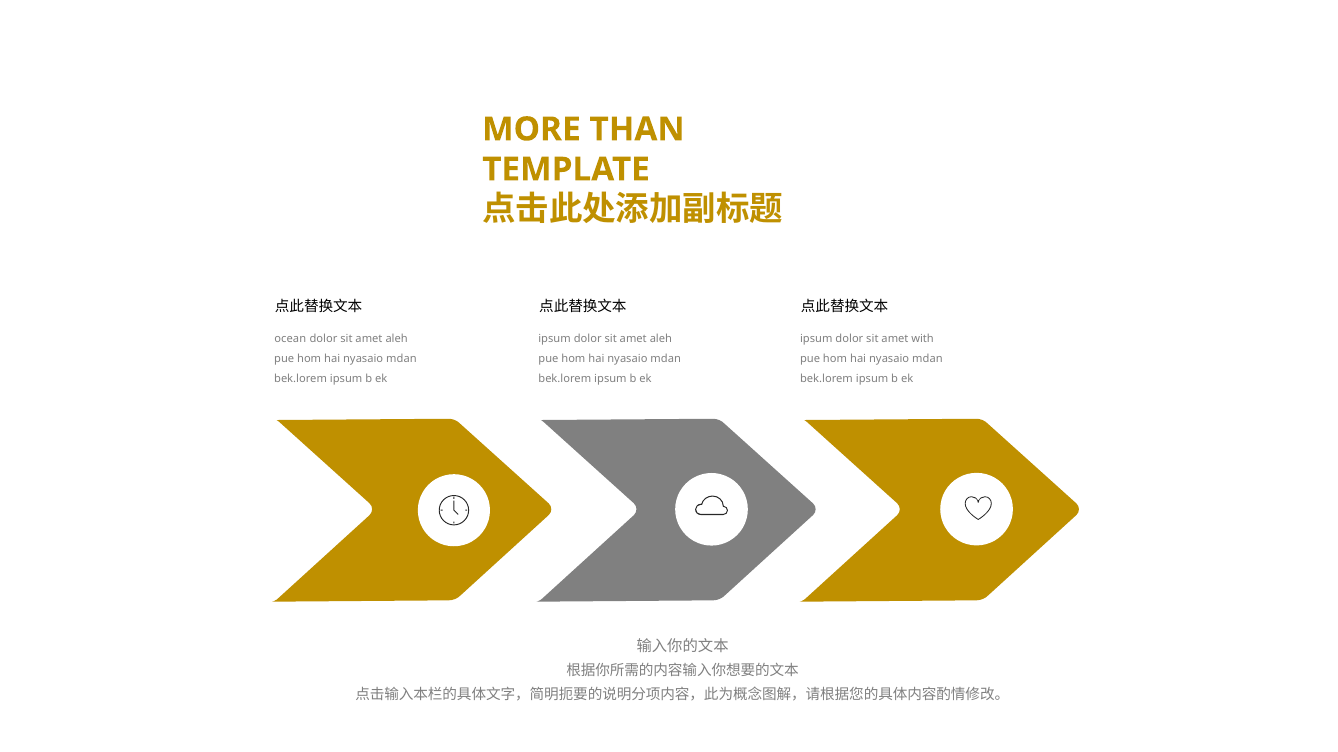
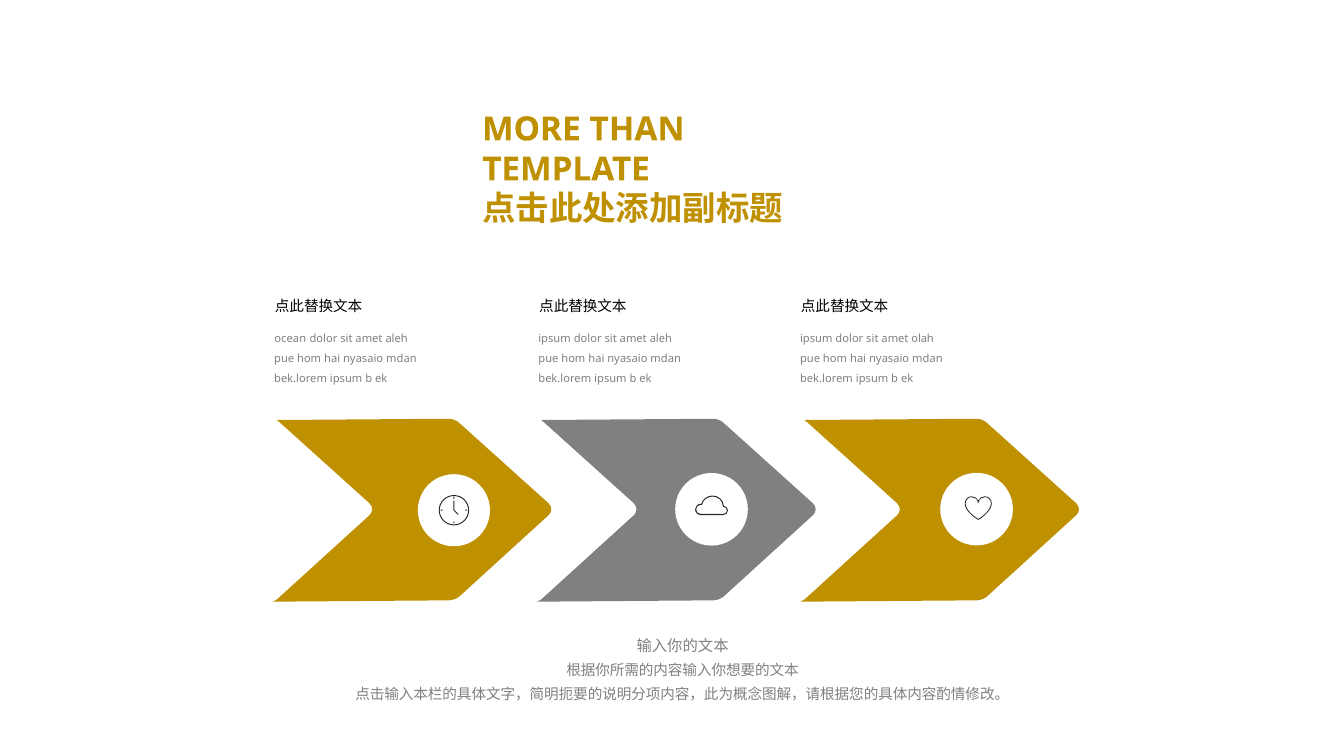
with: with -> olah (923, 340)
